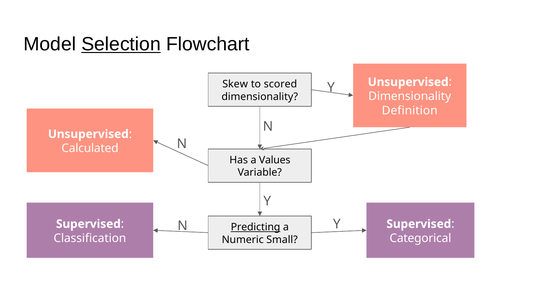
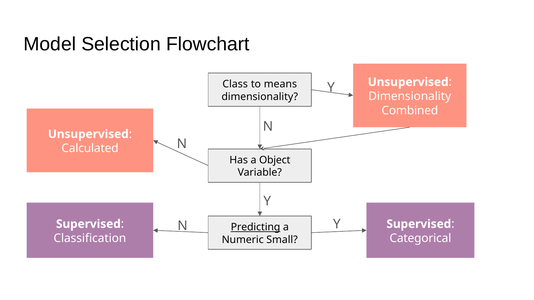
Selection underline: present -> none (121, 44)
Skew: Skew -> Class (235, 84)
scored: scored -> means (280, 84)
Definition: Definition -> Combined (410, 111)
Values: Values -> Object (275, 160)
